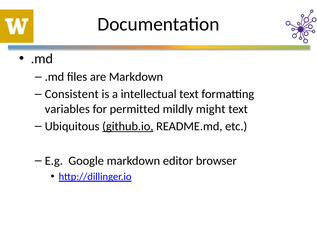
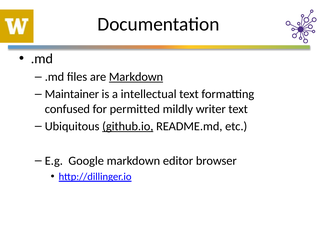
Markdown underline: none -> present (136, 77)
Consistent: Consistent -> Maintainer (72, 94)
variables: variables -> confused (67, 109)
might: might -> writer (211, 109)
